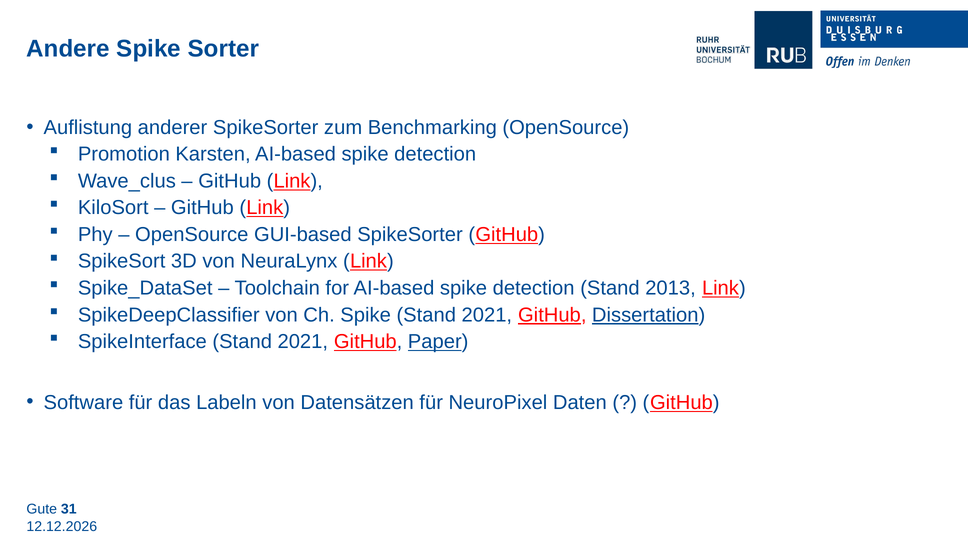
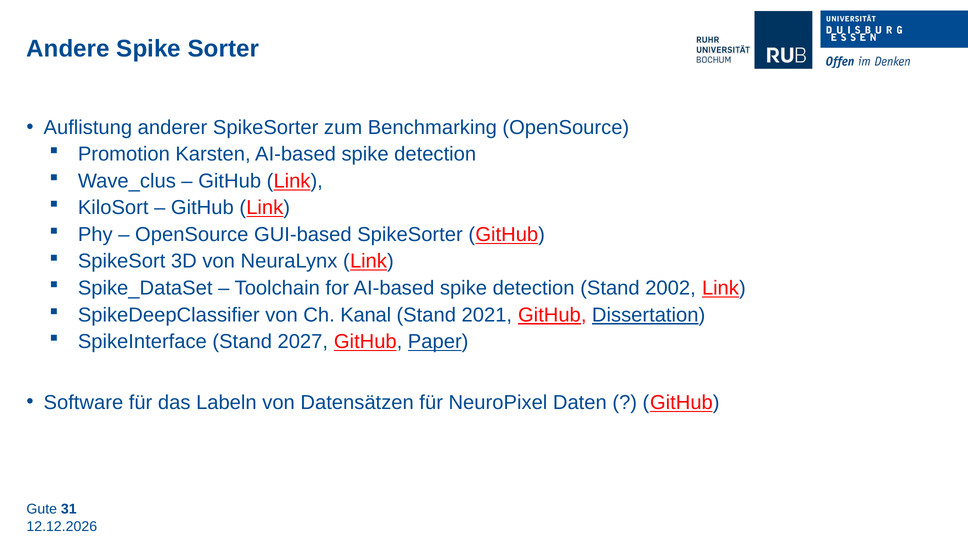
2013: 2013 -> 2002 (671, 288)
Ch Spike: Spike -> Kanal (366, 315)
SpikeInterface Stand 2021: 2021 -> 2027 (303, 342)
